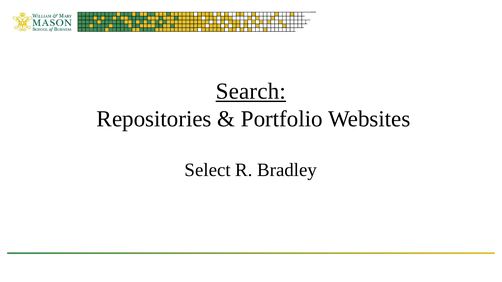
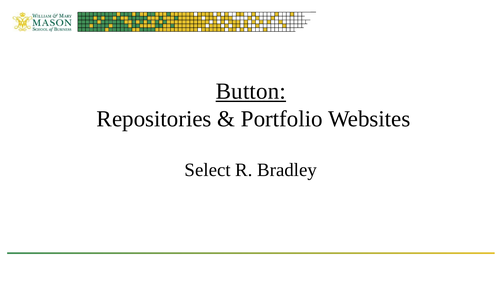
Search: Search -> Button (251, 91)
